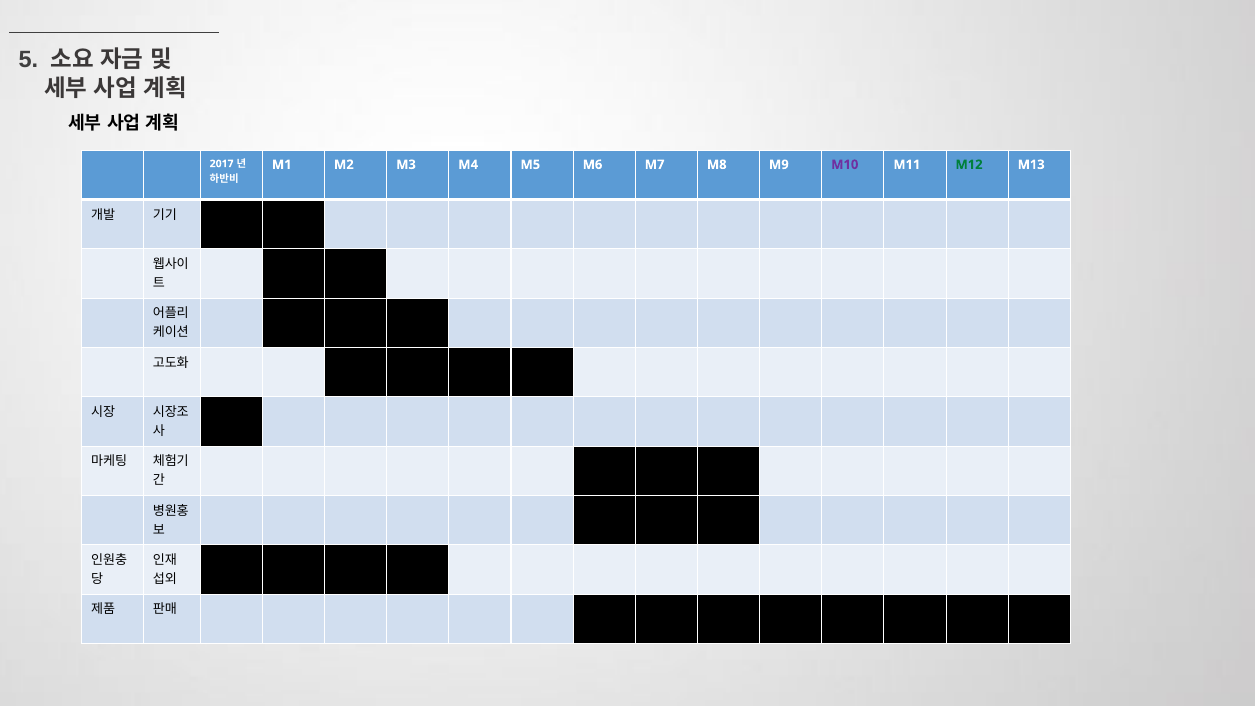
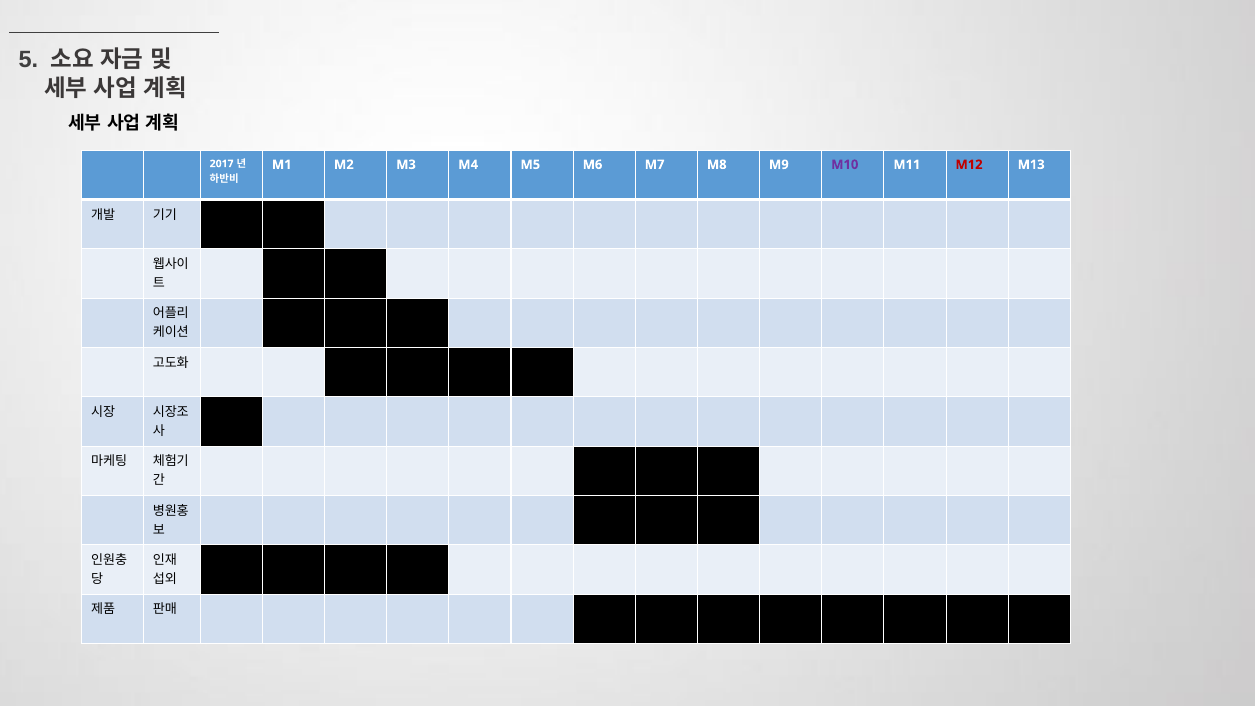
M12 colour: green -> red (969, 165)
